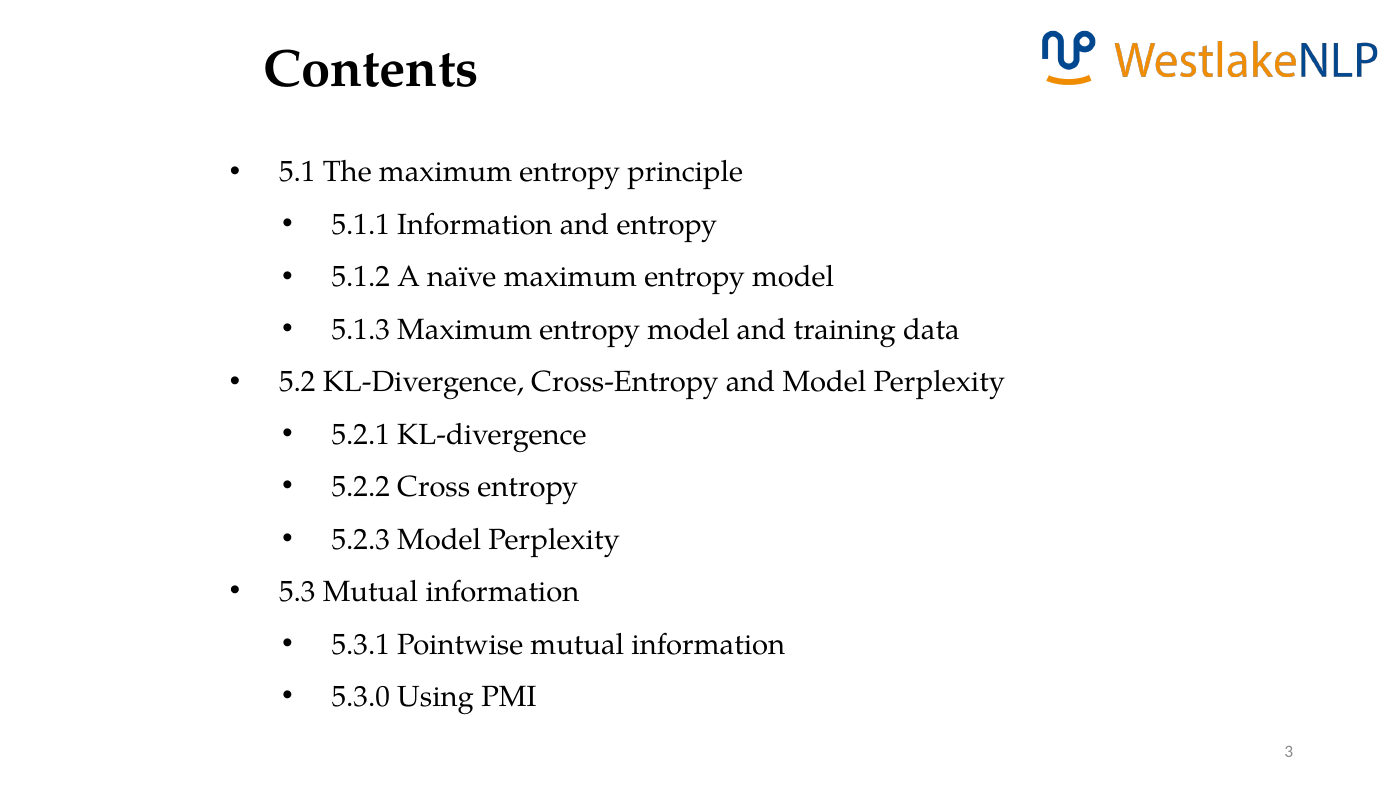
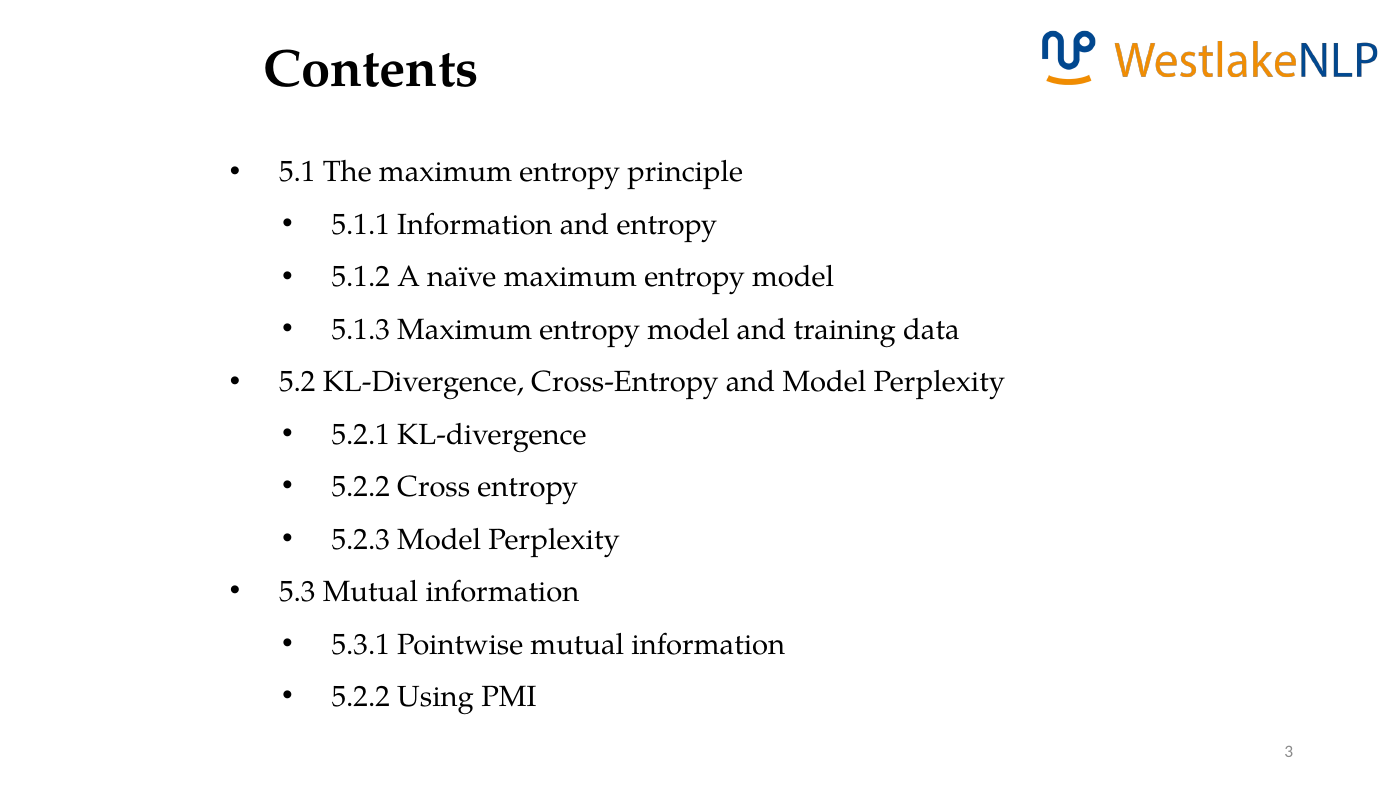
5.3.0: 5.3.0 -> 5.2.2 (361, 697)
